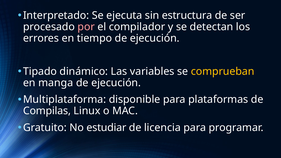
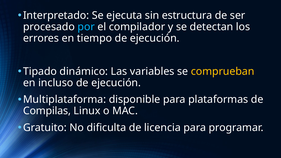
por colour: pink -> light blue (86, 27)
manga: manga -> incluso (56, 83)
estudiar: estudiar -> dificulta (106, 128)
